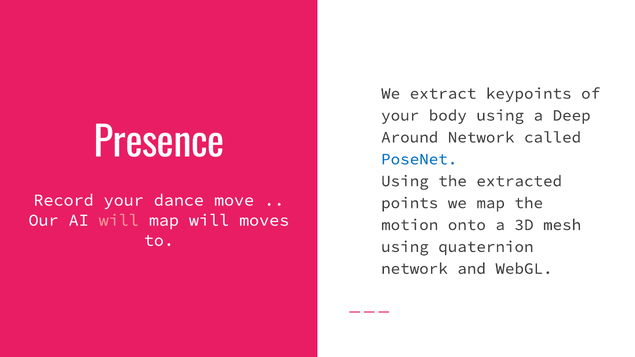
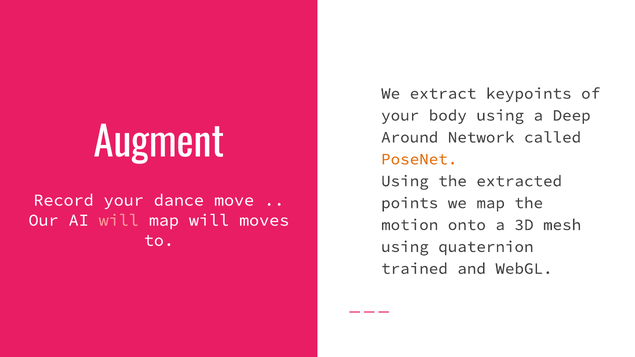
Presence: Presence -> Augment (159, 144)
PoseNet colour: blue -> orange (419, 159)
network: network -> trained (414, 269)
